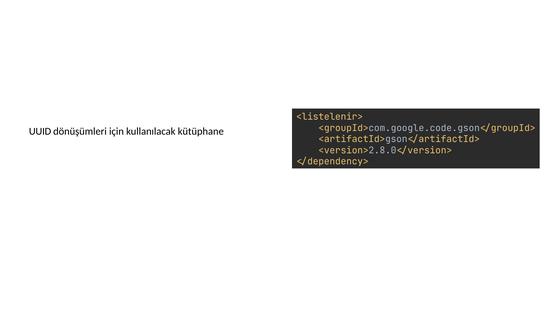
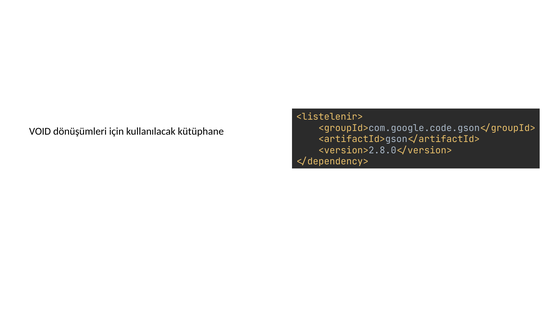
UUID: UUID -> VOID (40, 131)
